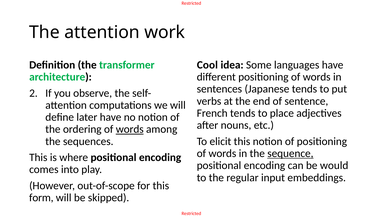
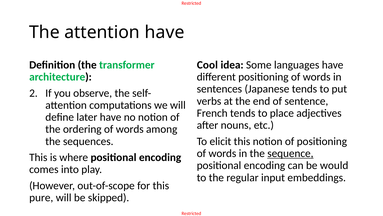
attention work: work -> have (165, 32)
words underline: present -> none (130, 129)
form: form -> pure (41, 197)
